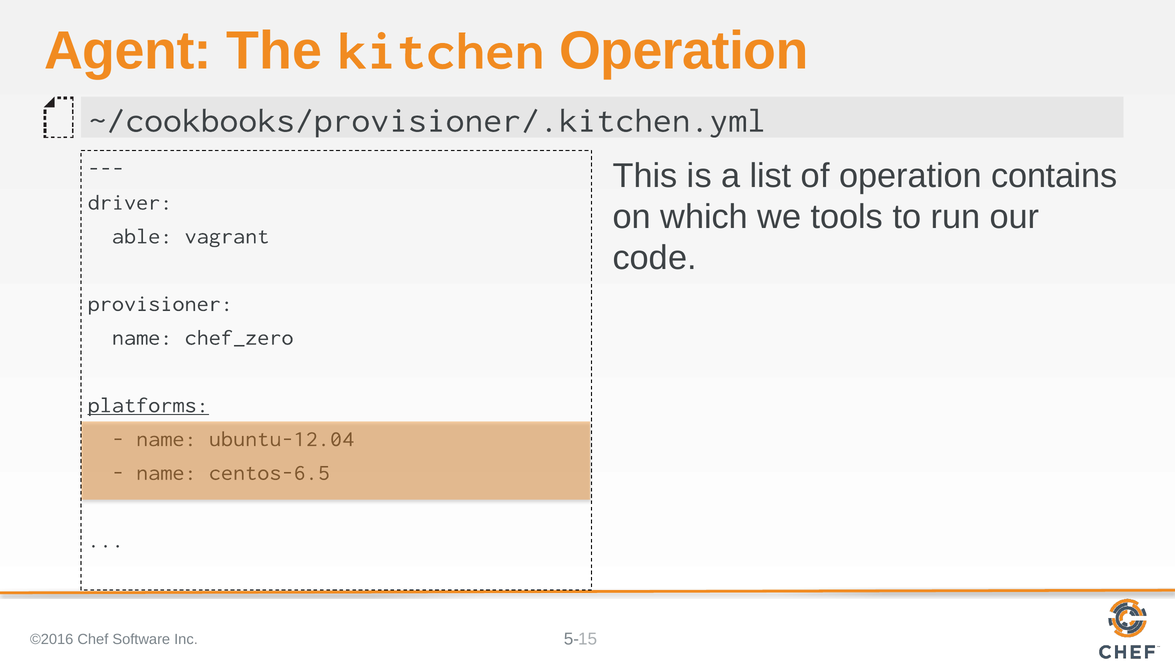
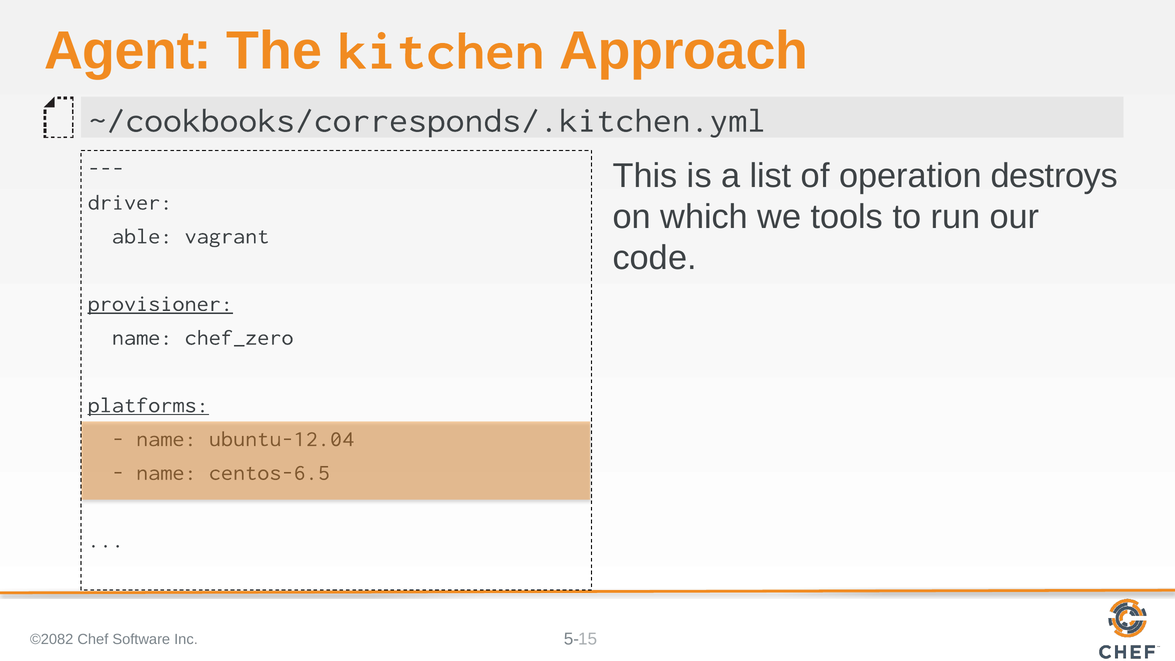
kitchen Operation: Operation -> Approach (684, 51)
~/cookbooks/provisioner/.kitchen.yml: ~/cookbooks/provisioner/.kitchen.yml -> ~/cookbooks/corresponds/.kitchen.yml (427, 120)
contains: contains -> destroys (1054, 176)
provisioner underline: none -> present (160, 304)
©2016: ©2016 -> ©2082 (52, 639)
